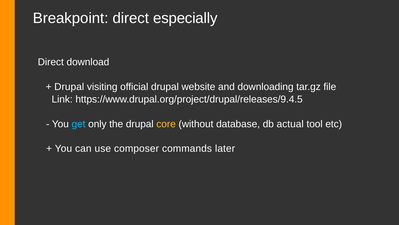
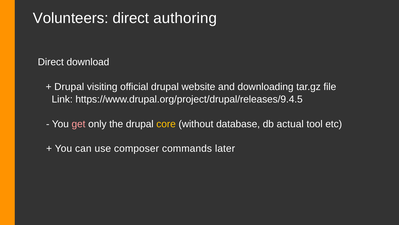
Breakpoint: Breakpoint -> Volunteers (71, 18)
especially: especially -> authoring (185, 18)
get colour: light blue -> pink (79, 124)
